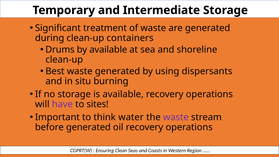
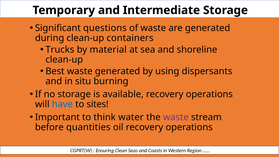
treatment: treatment -> questions (105, 28)
Drums: Drums -> Trucks (60, 50)
by available: available -> material (108, 50)
have colour: purple -> blue (62, 104)
before generated: generated -> quantities (88, 127)
